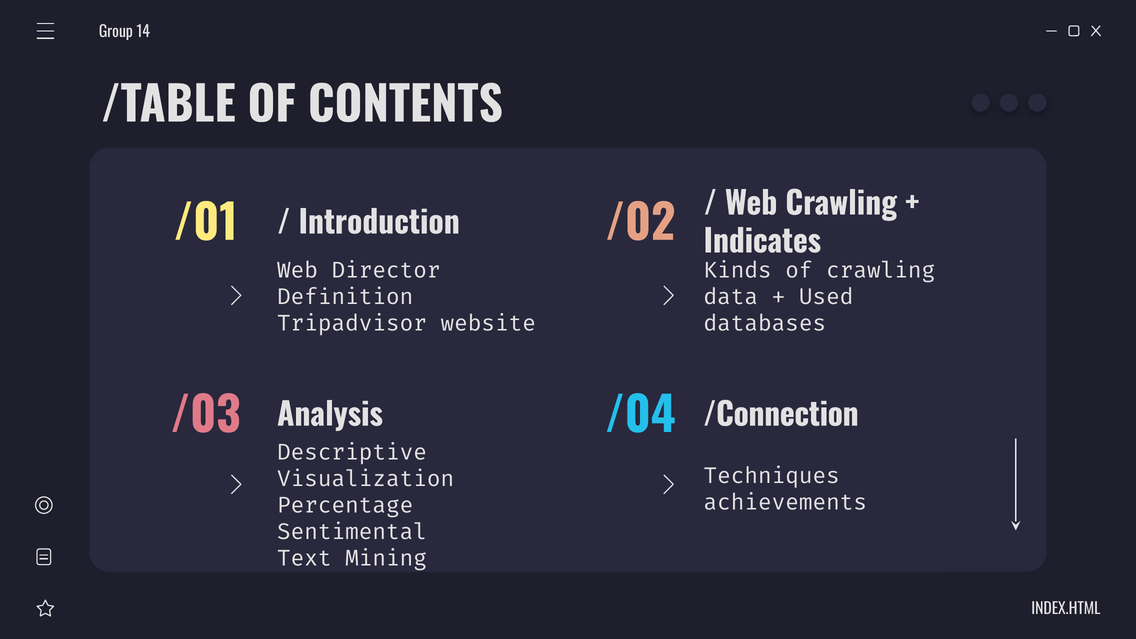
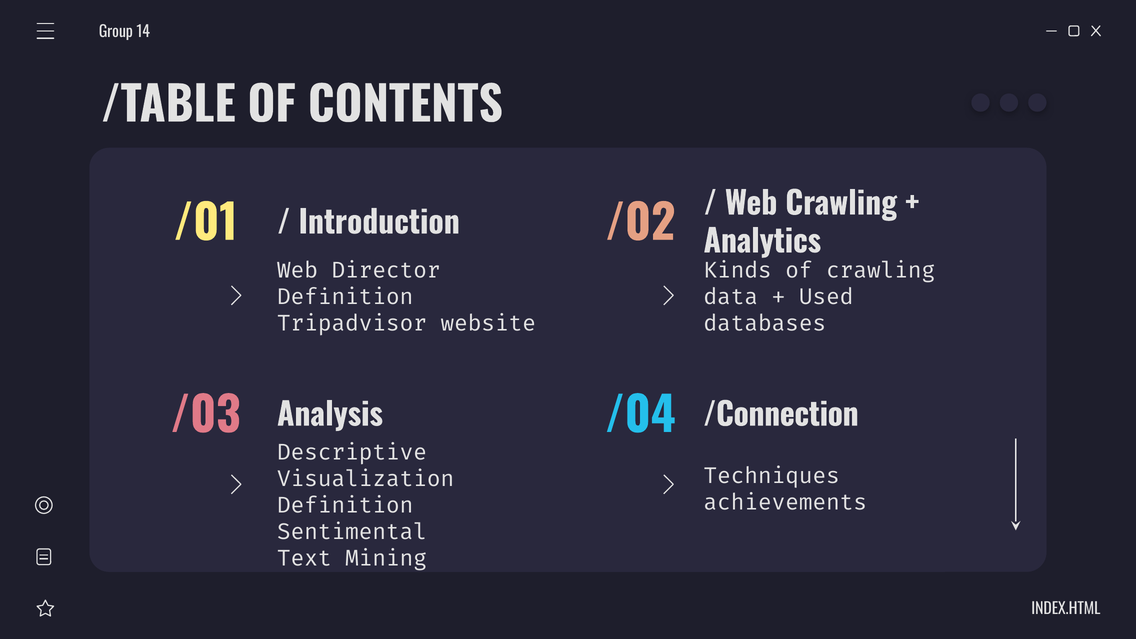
Indicates: Indicates -> Analytics (762, 242)
Percentage: Percentage -> Definition (345, 505)
